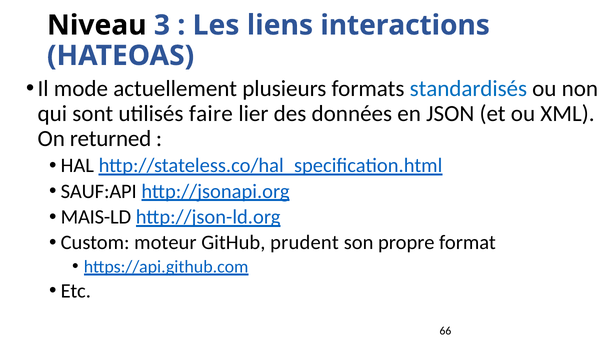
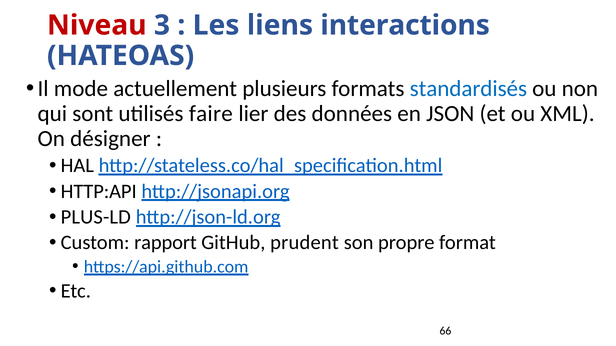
Niveau colour: black -> red (97, 25)
returned: returned -> désigner (110, 139)
SAUF:API: SAUF:API -> HTTP:API (99, 192)
MAIS-LD: MAIS-LD -> PLUS-LD (96, 217)
moteur: moteur -> rapport (165, 243)
